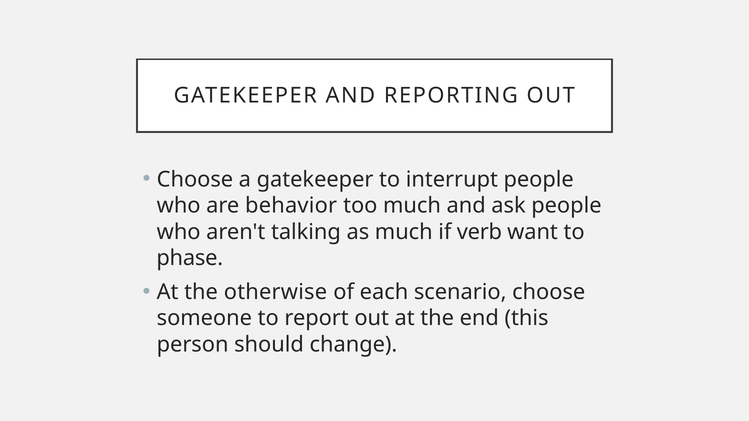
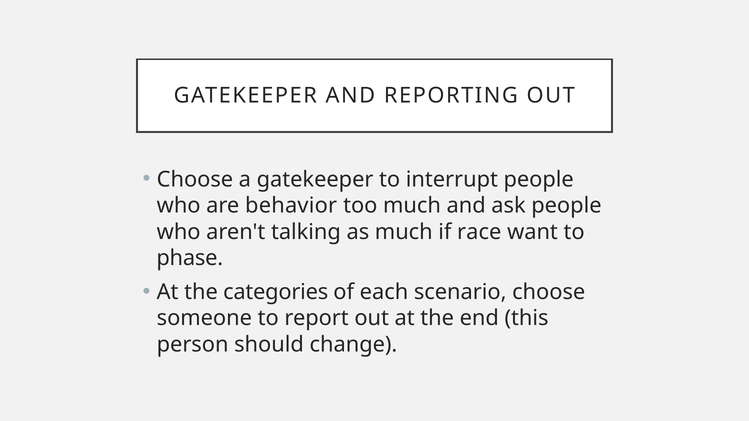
verb: verb -> race (479, 232)
otherwise: otherwise -> categories (276, 292)
